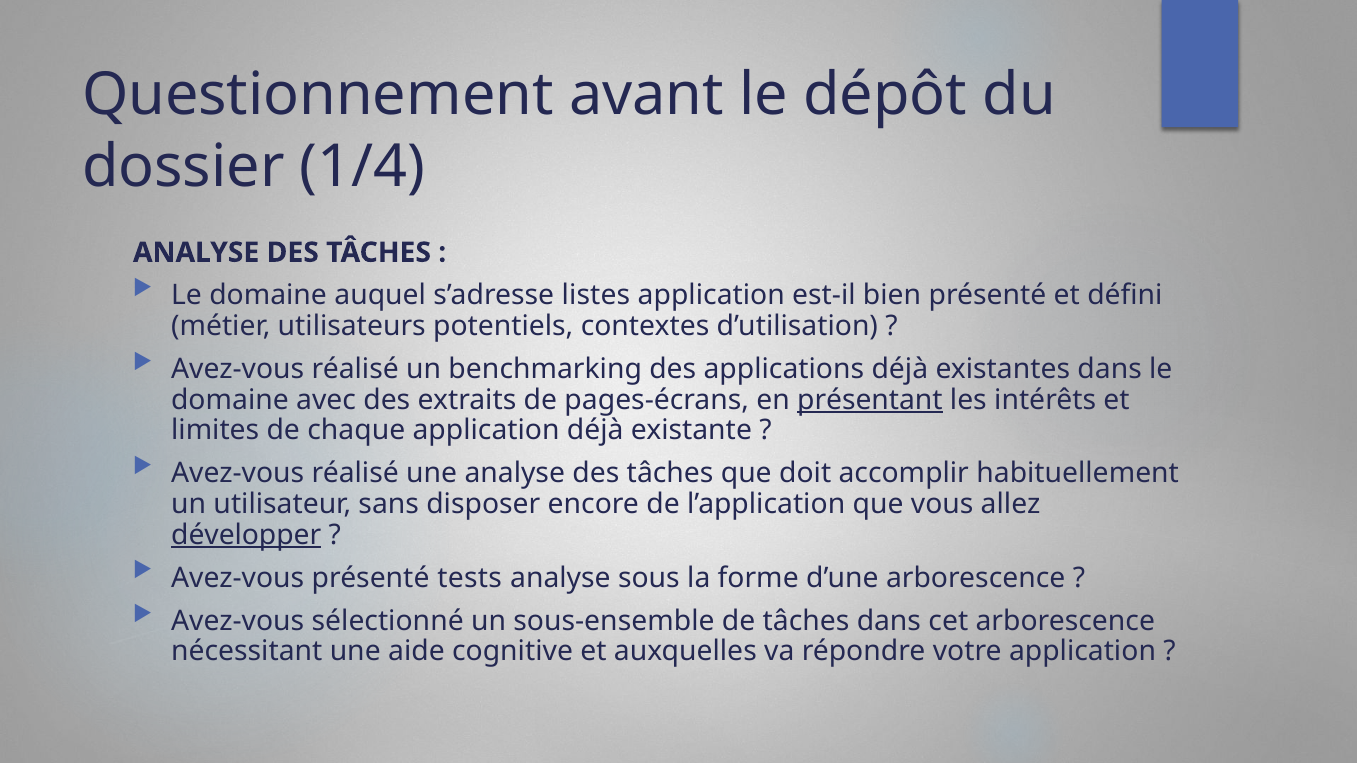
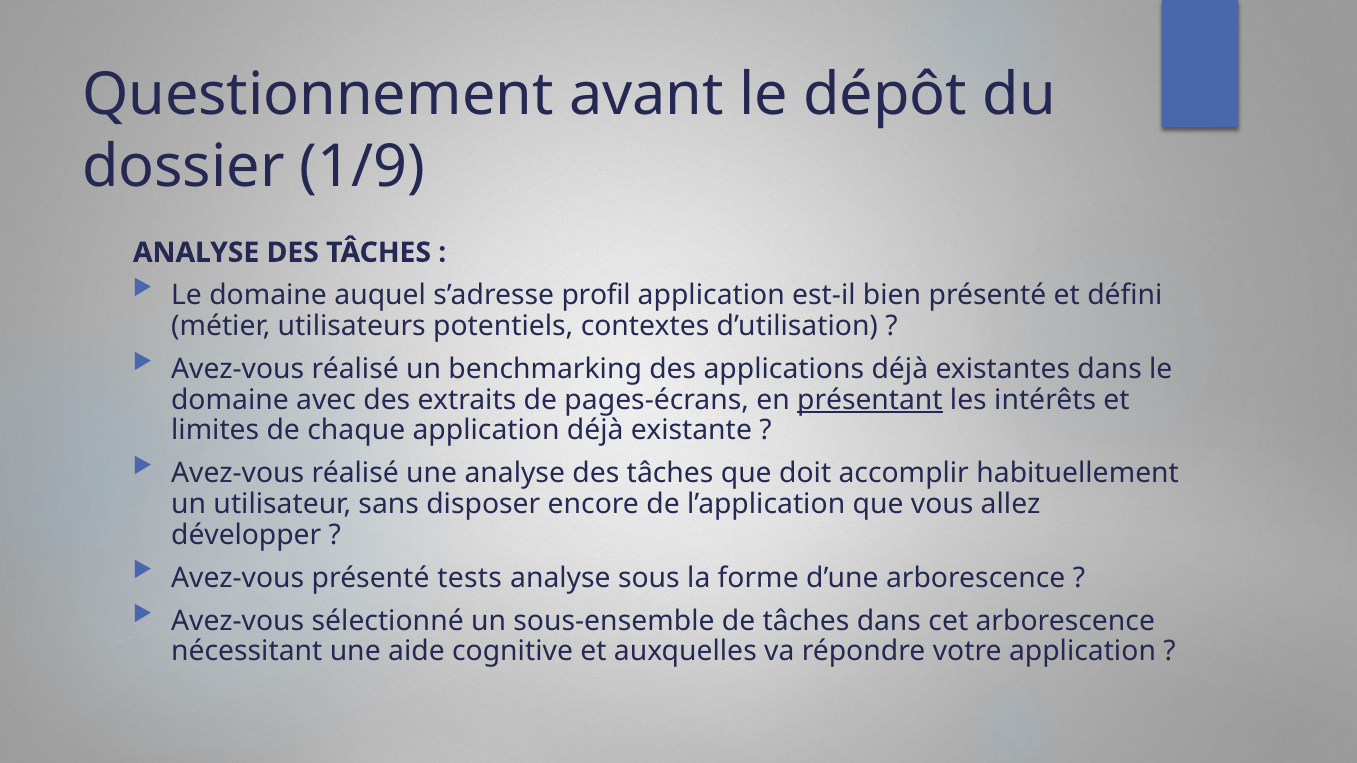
1/4: 1/4 -> 1/9 (363, 167)
listes: listes -> profil (596, 296)
développer underline: present -> none (246, 535)
